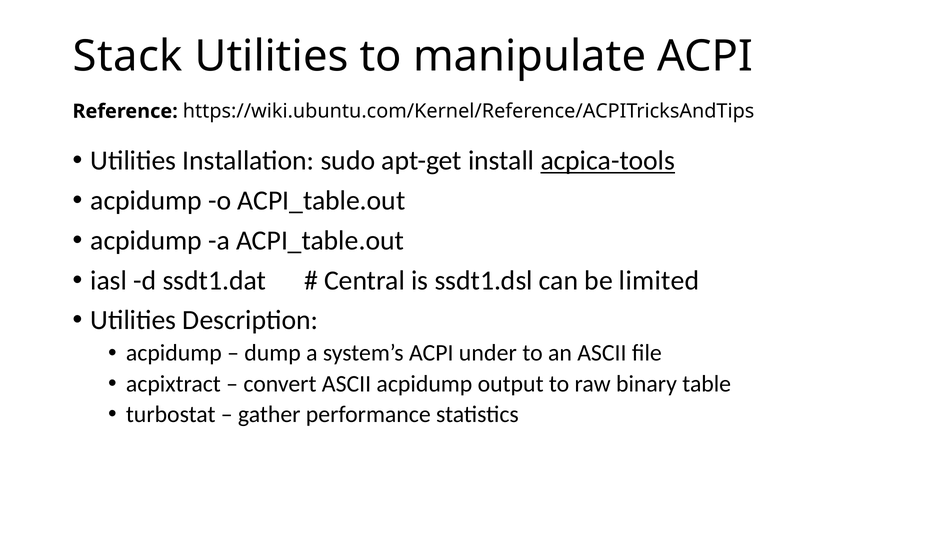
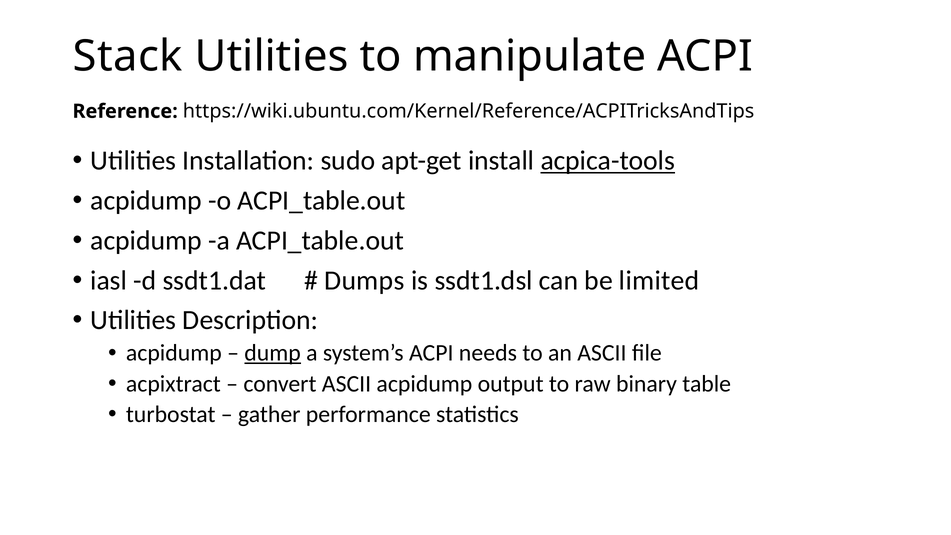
Central: Central -> Dumps (364, 280)
dump underline: none -> present (273, 353)
under: under -> needs (488, 353)
